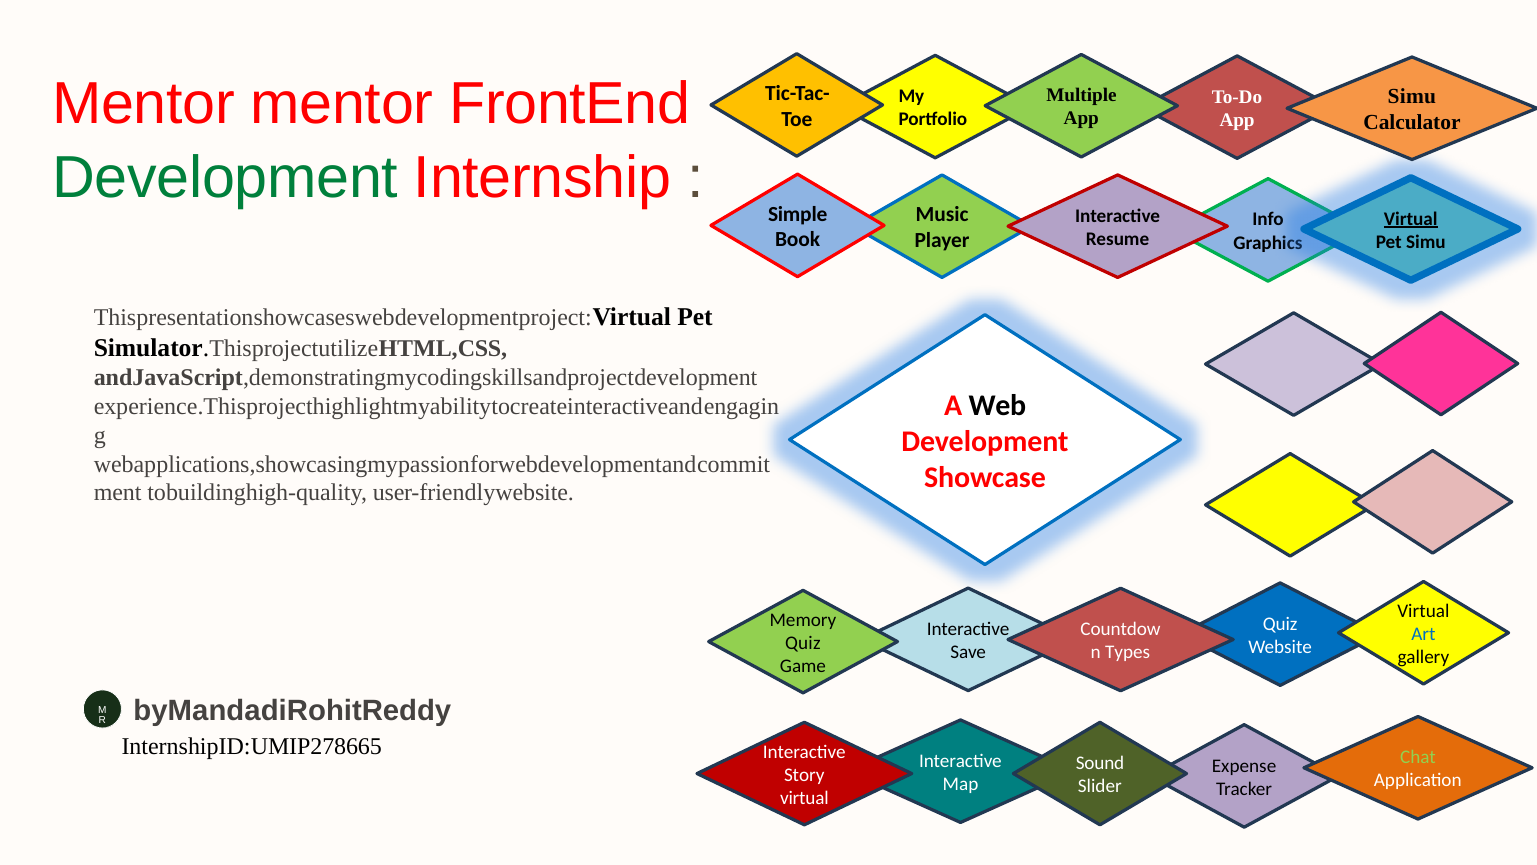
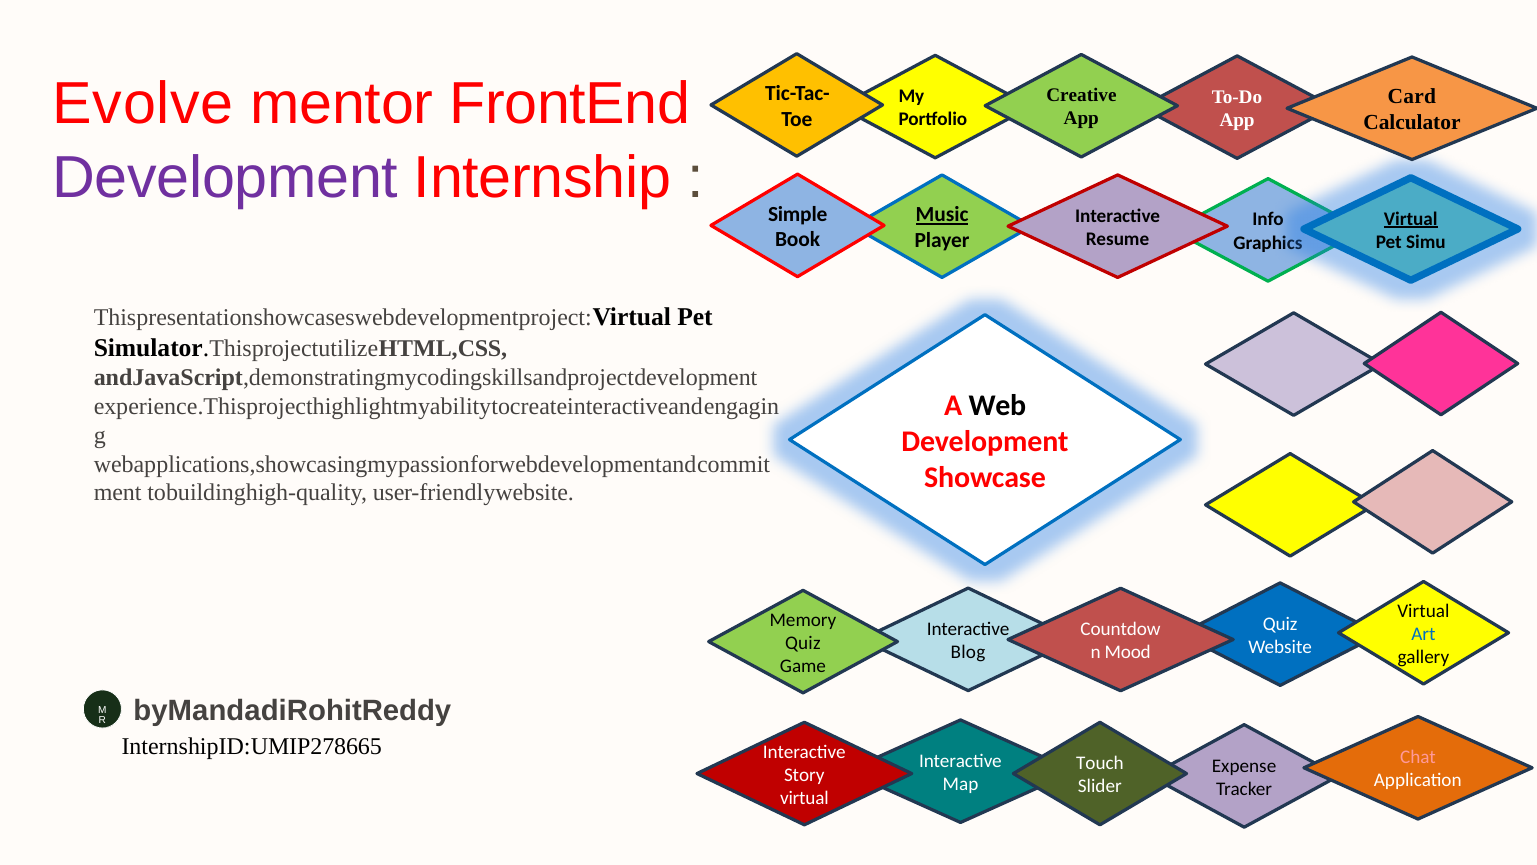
Mentor: Mentor -> Evolve (143, 104)
Multiple: Multiple -> Creative (1081, 95)
Simu: Simu -> Card (1412, 97)
Development colour: green -> purple (225, 178)
Music underline: none -> present (942, 215)
Save: Save -> Blog (968, 652)
Types: Types -> Mood (1128, 652)
Chat colour: light green -> pink (1418, 757)
Sound: Sound -> Touch (1100, 763)
